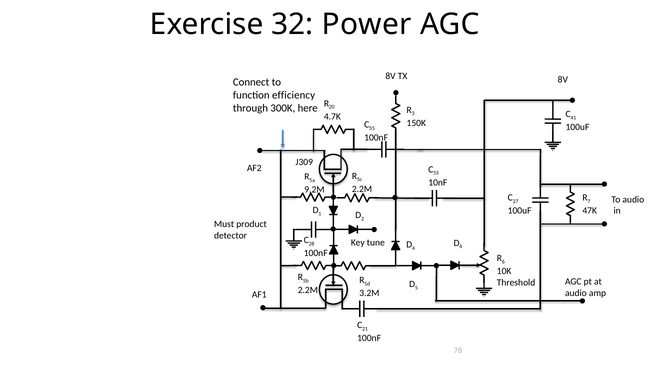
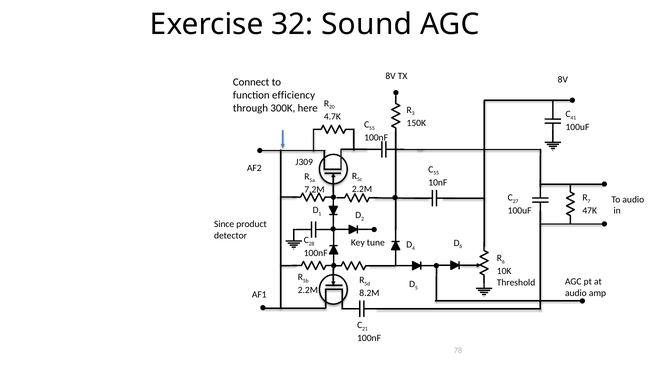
Power: Power -> Sound (367, 24)
9.2M: 9.2M -> 7.2M (314, 190)
Must: Must -> Since (224, 224)
3.2M: 3.2M -> 8.2M (369, 293)
